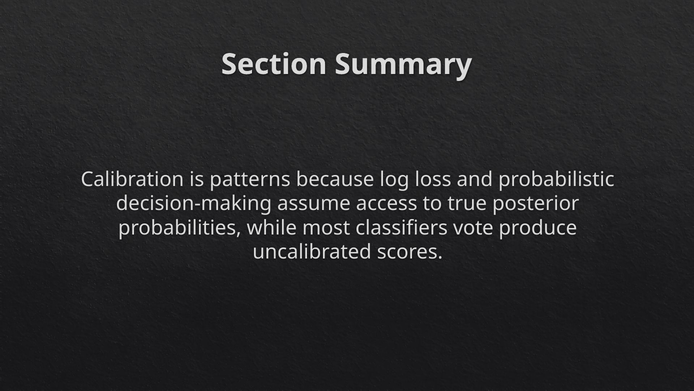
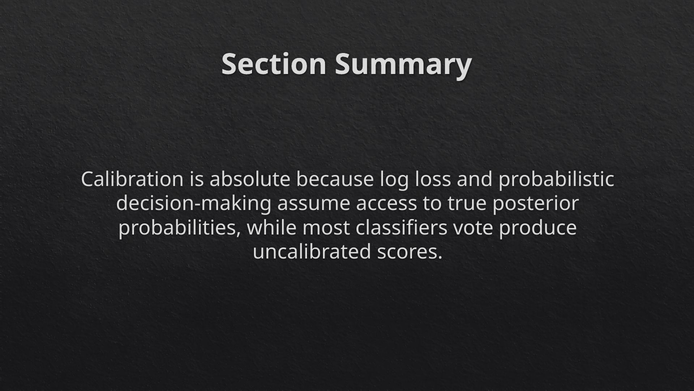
patterns: patterns -> absolute (250, 179)
